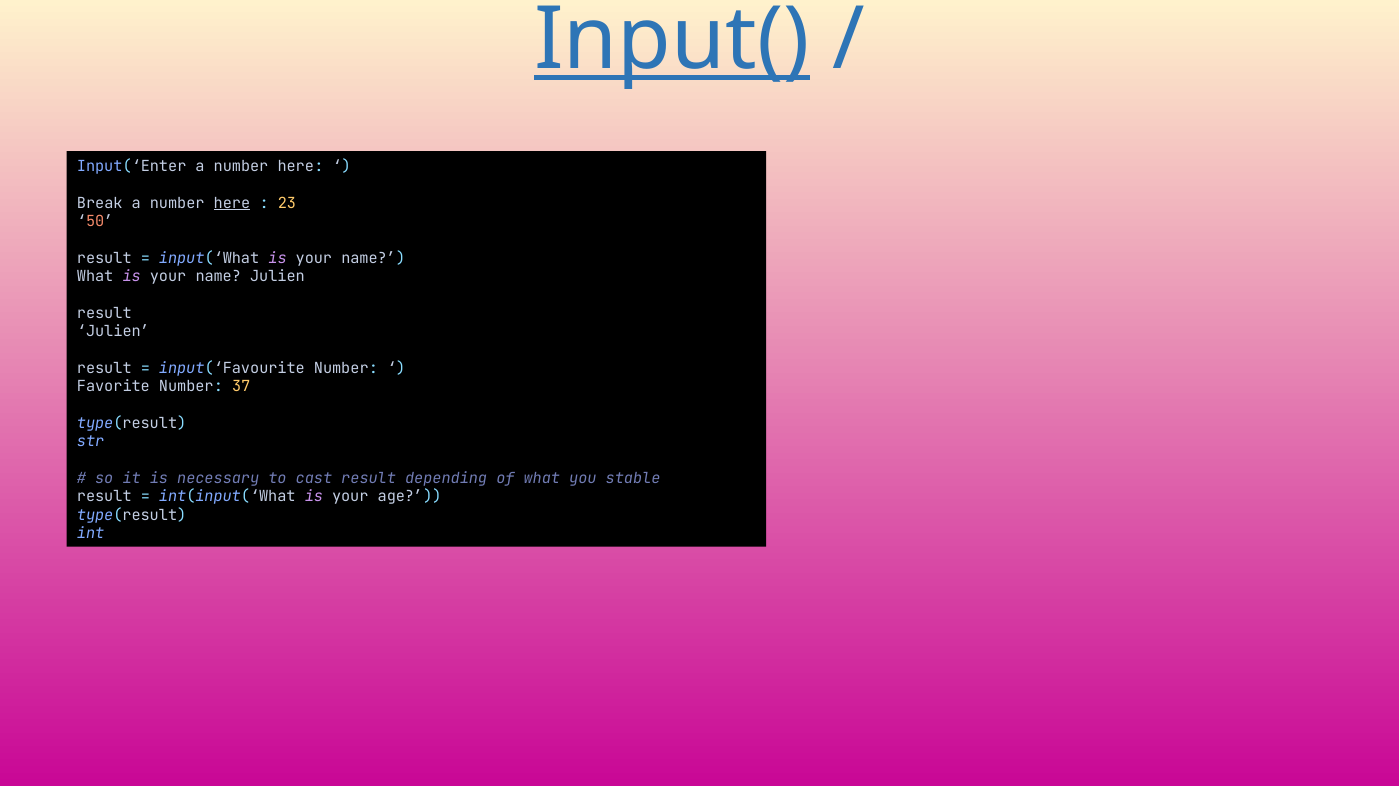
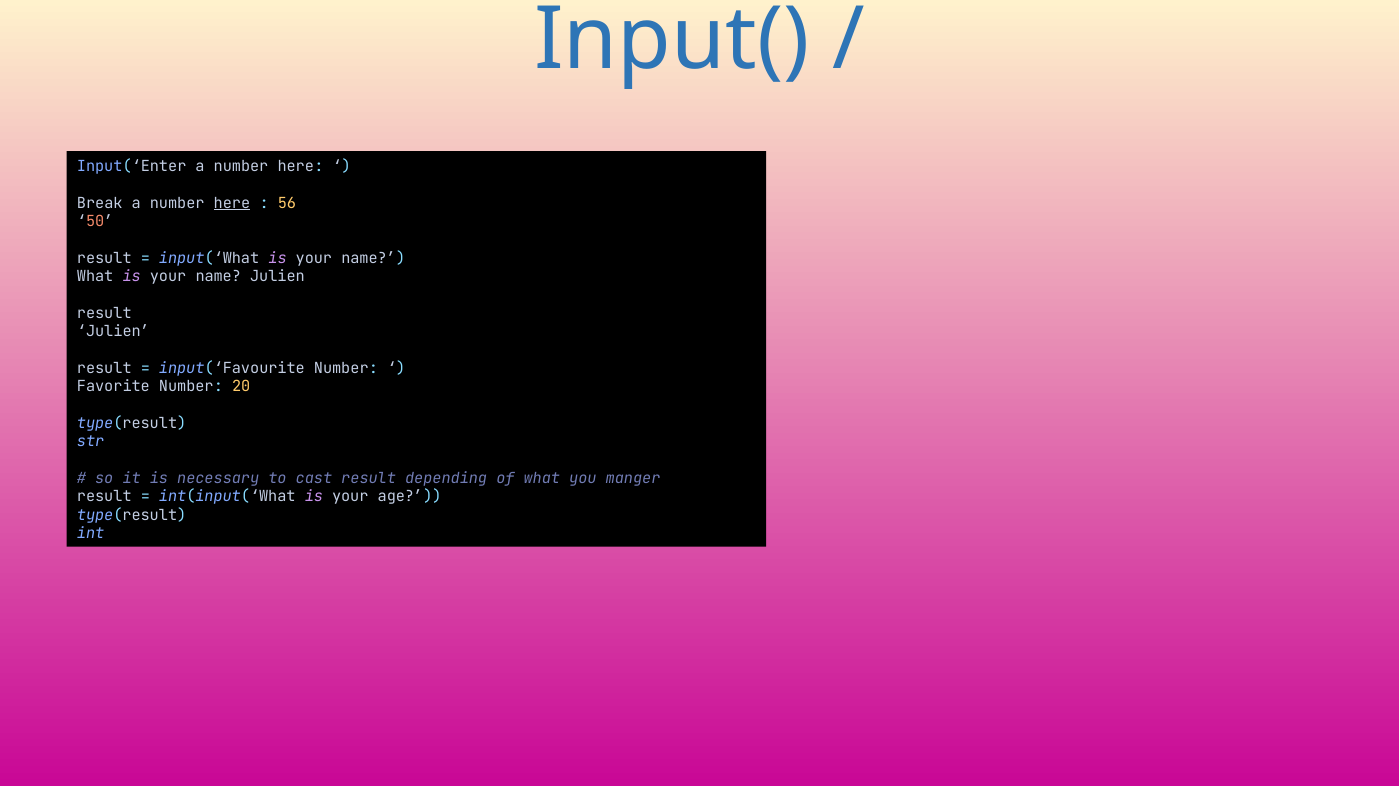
Input( underline: present -> none (672, 40)
23: 23 -> 56 (287, 203)
37: 37 -> 20 (241, 387)
stable: stable -> manger (633, 478)
